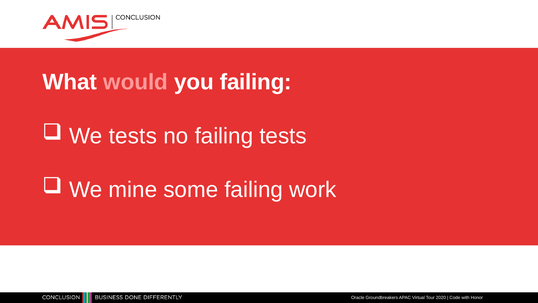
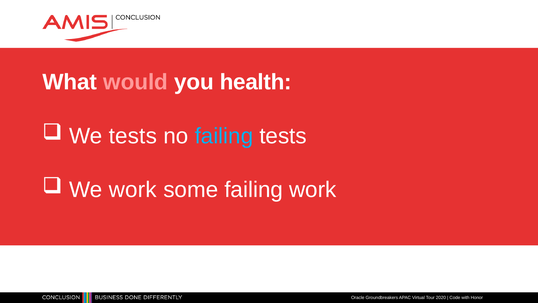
you failing: failing -> health (256, 82)
failing colour: white -> light blue (224, 136)
We mine: mine -> work (133, 190)
